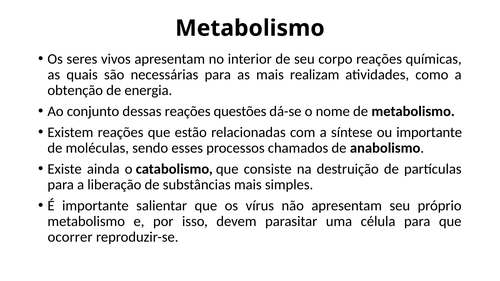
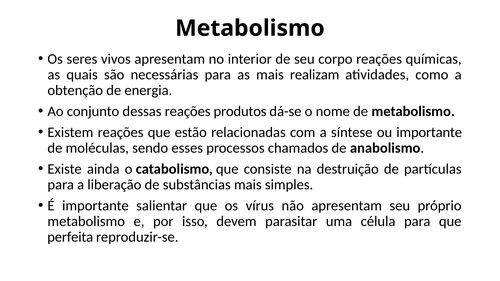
questões: questões -> produtos (240, 111)
ocorrer: ocorrer -> perfeita (70, 237)
